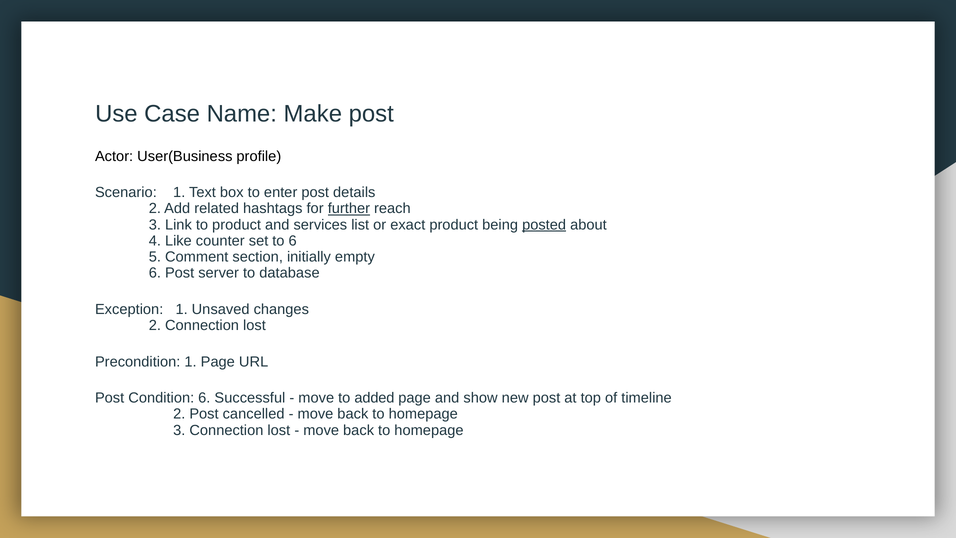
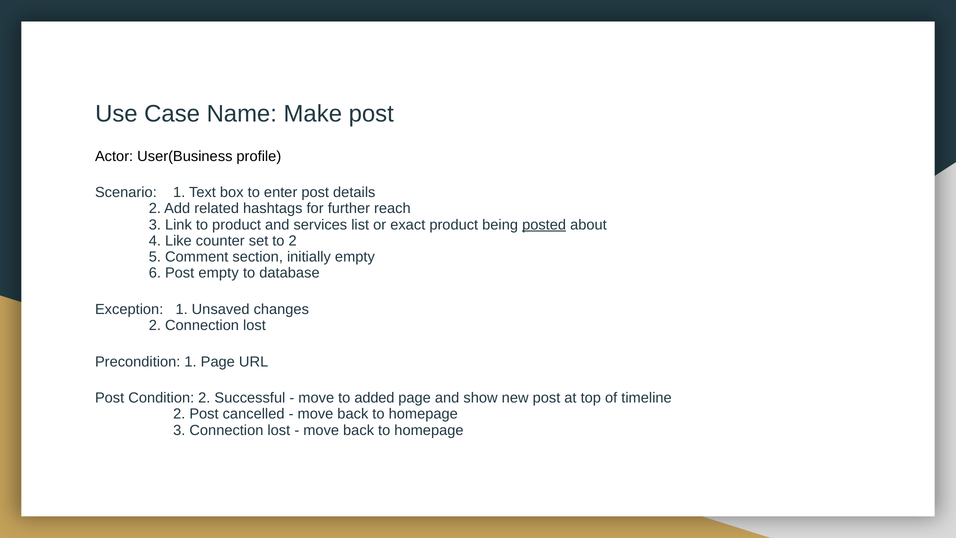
further underline: present -> none (349, 209)
to 6: 6 -> 2 (293, 241)
Post server: server -> empty (219, 273)
Condition 6: 6 -> 2 (204, 398)
